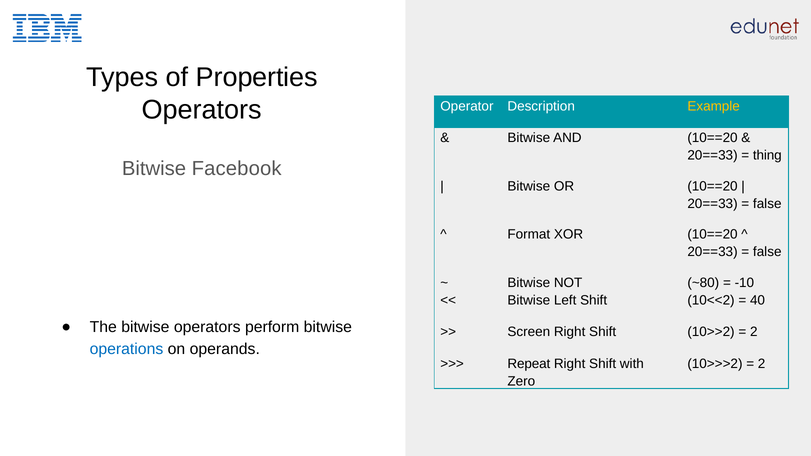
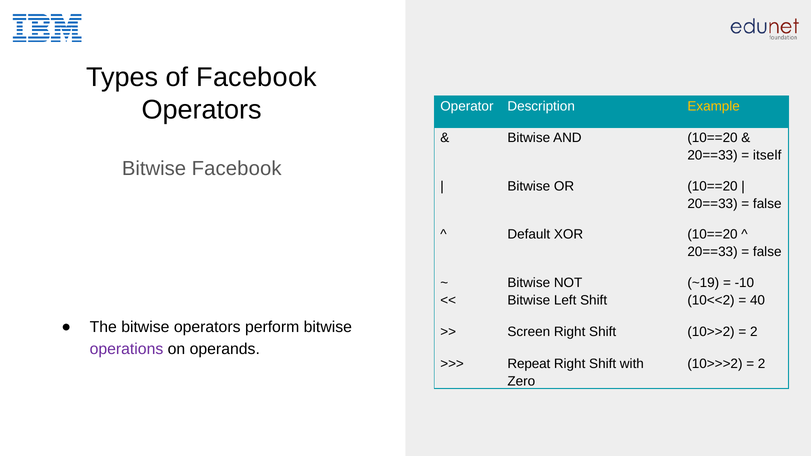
of Properties: Properties -> Facebook (257, 77)
thing: thing -> itself (767, 155)
Format: Format -> Default (529, 235)
~80: ~80 -> ~19 (703, 283)
operations colour: blue -> purple (126, 349)
